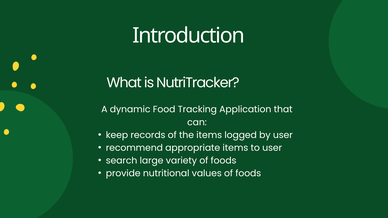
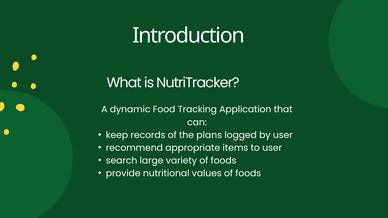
the items: items -> plans (209, 135)
